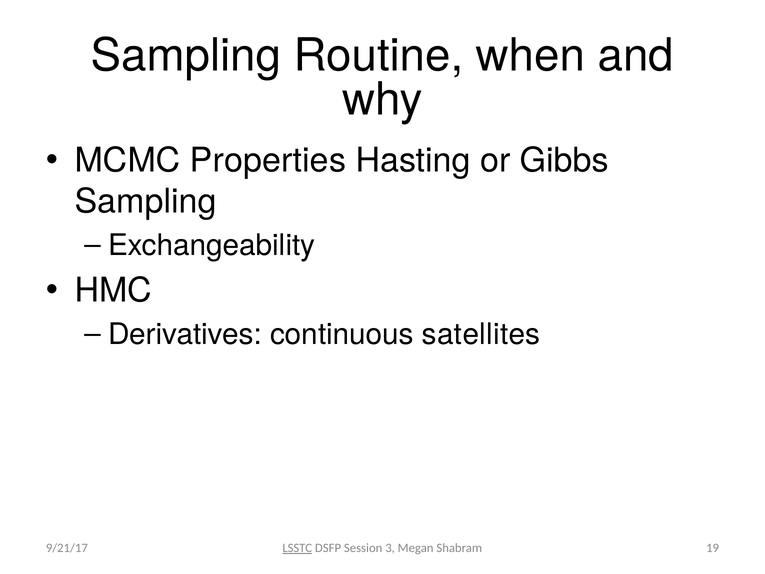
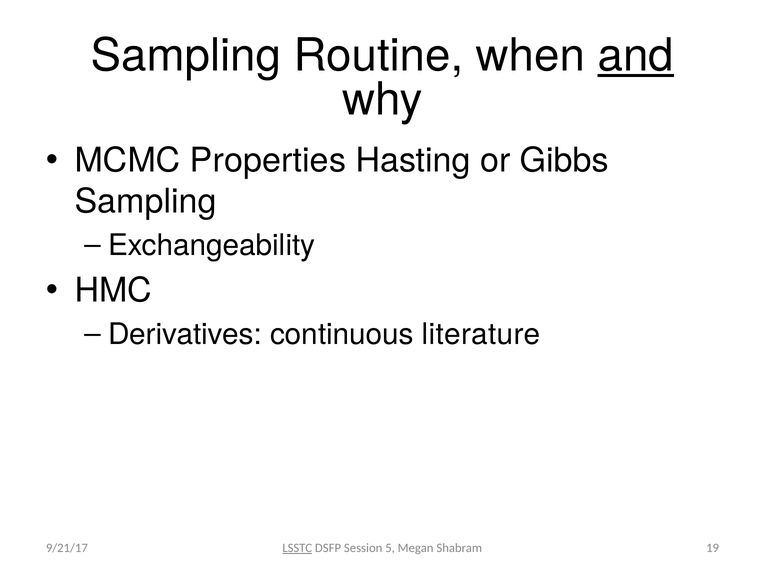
and underline: none -> present (636, 56)
satellites: satellites -> literature (481, 335)
3: 3 -> 5 (390, 548)
